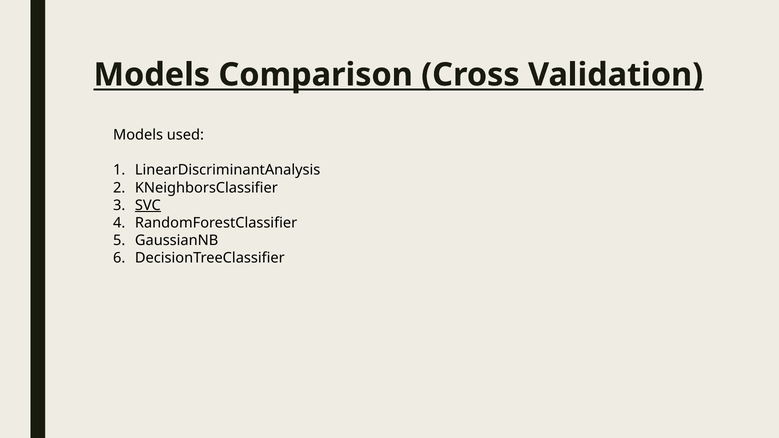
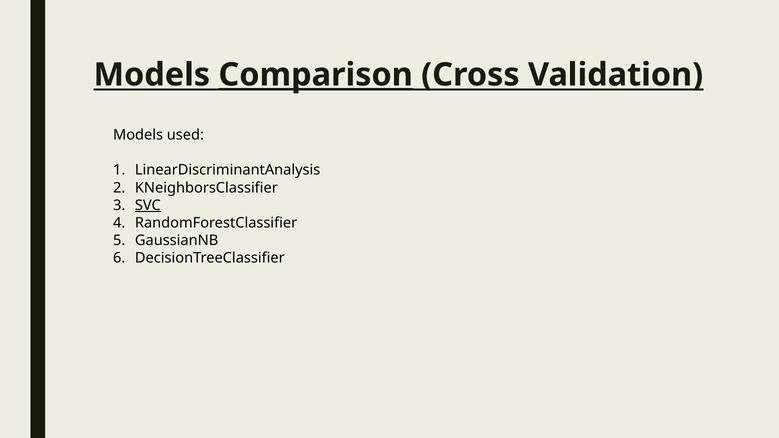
Comparison underline: none -> present (316, 75)
